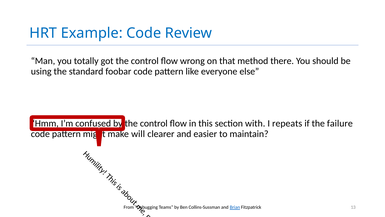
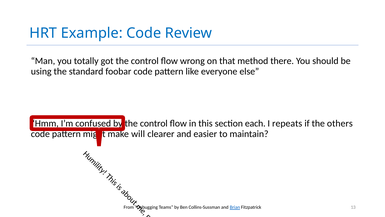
with: with -> each (255, 123)
failure: failure -> others (340, 123)
